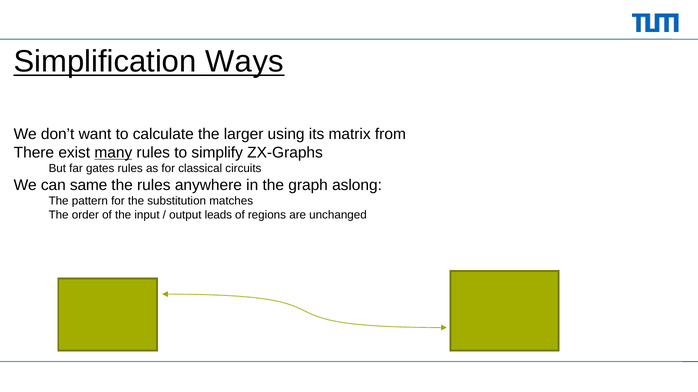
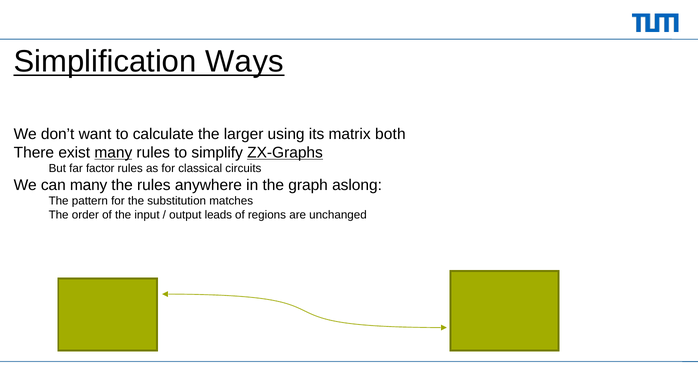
from: from -> both (390, 134)
ZX-Graphs underline: none -> present (285, 153)
gates: gates -> factor (100, 169)
can same: same -> many (89, 185)
